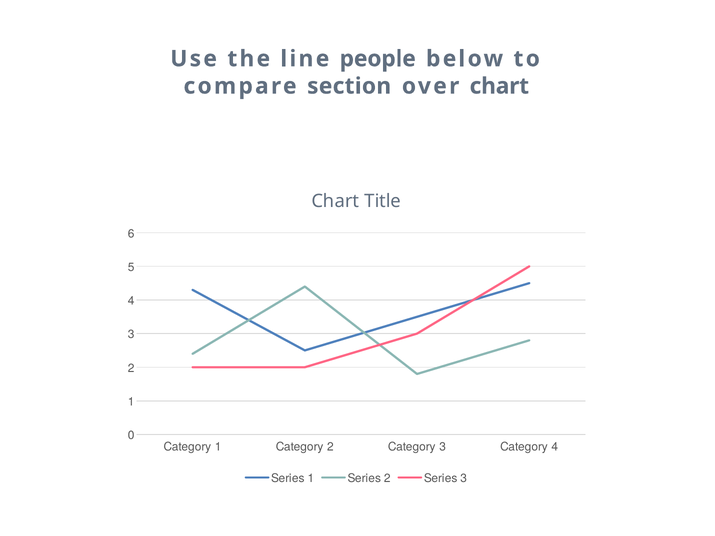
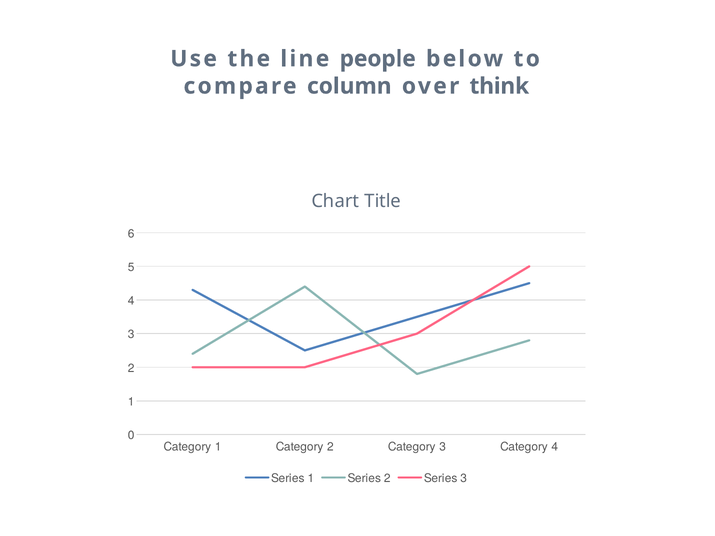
section: section -> column (349, 86)
over chart: chart -> think (499, 86)
